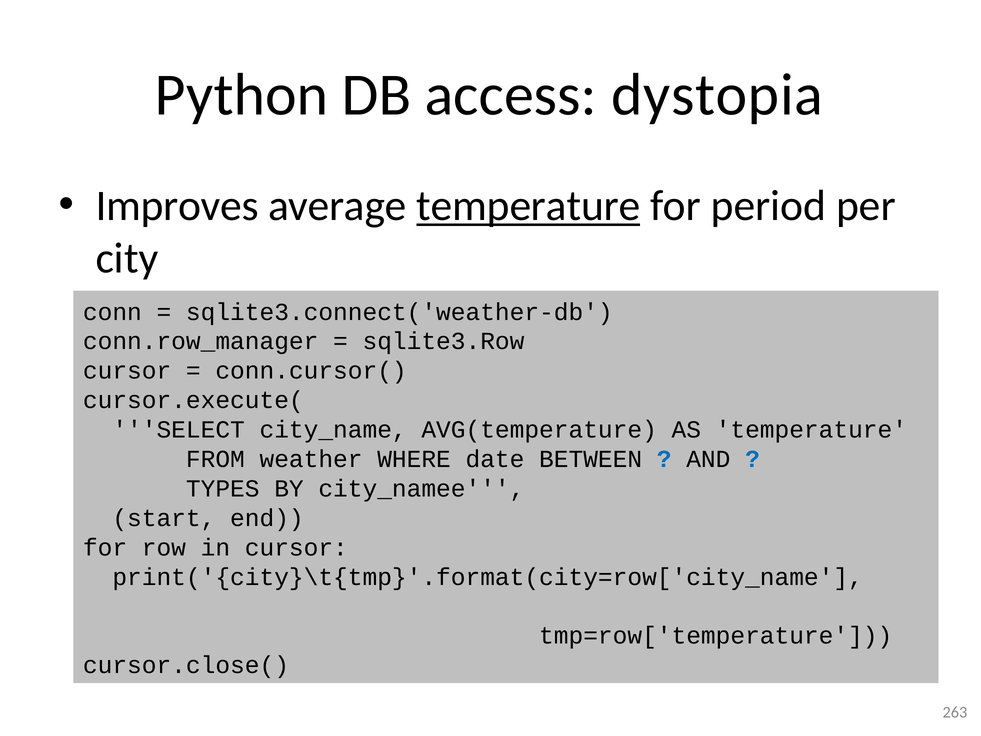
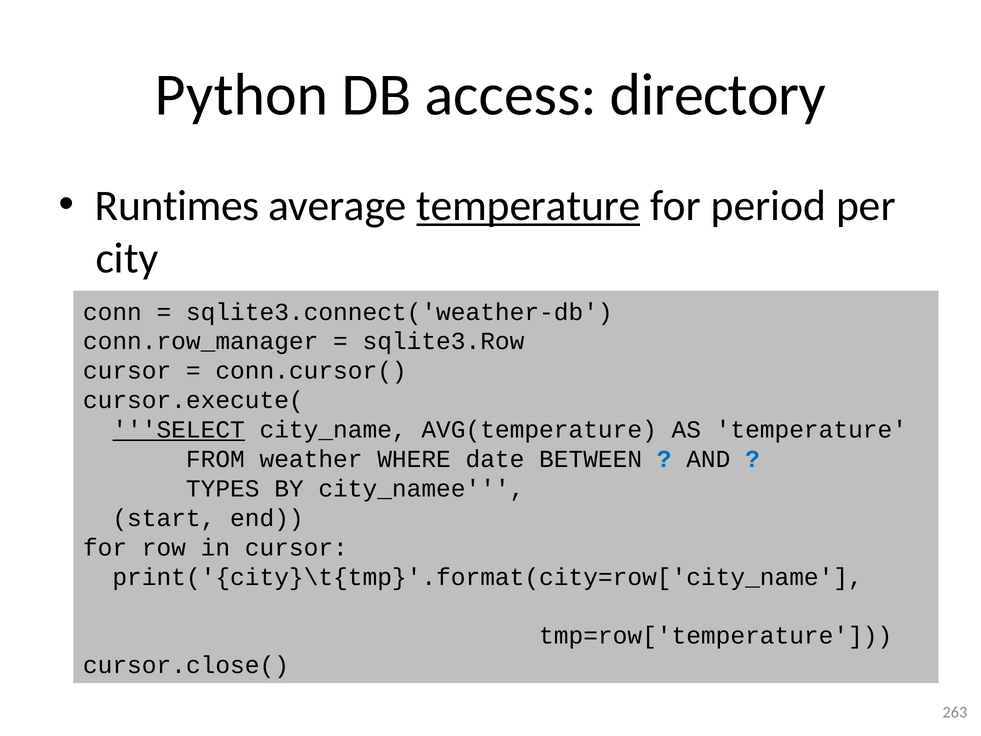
dystopia: dystopia -> directory (718, 95)
Improves: Improves -> Runtimes (177, 206)
SELECT underline: none -> present (179, 430)
